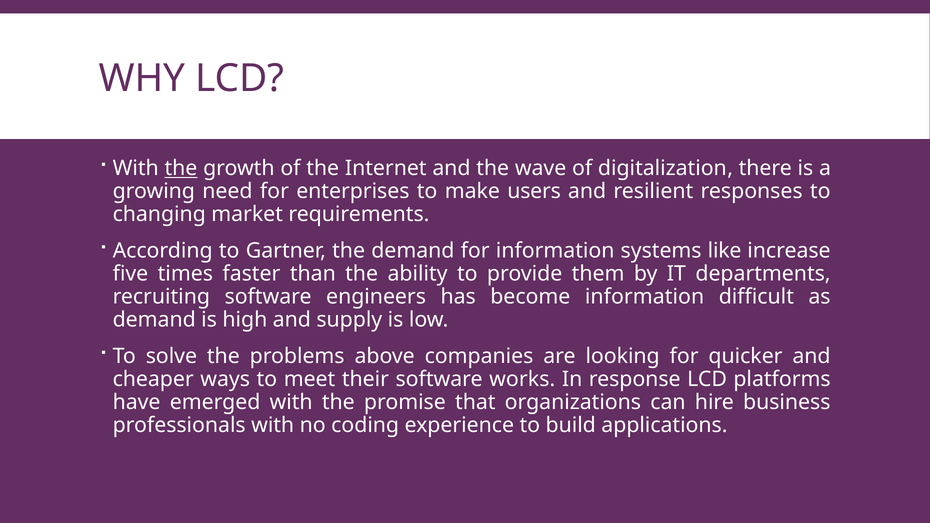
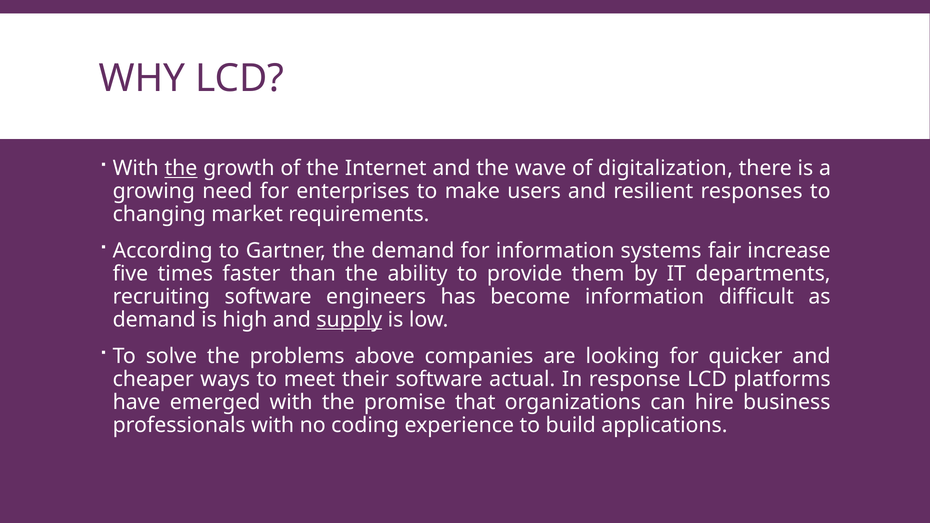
like: like -> fair (725, 251)
supply underline: none -> present (349, 320)
works: works -> actual (522, 380)
